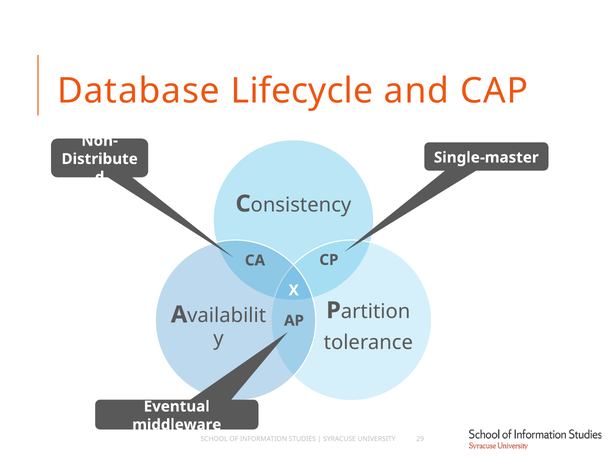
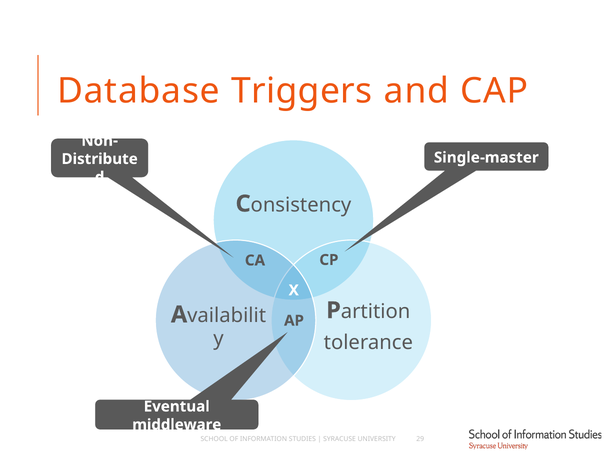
Lifecycle: Lifecycle -> Triggers (302, 91)
